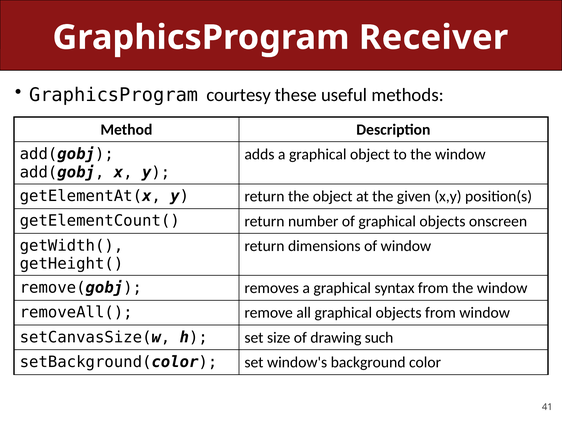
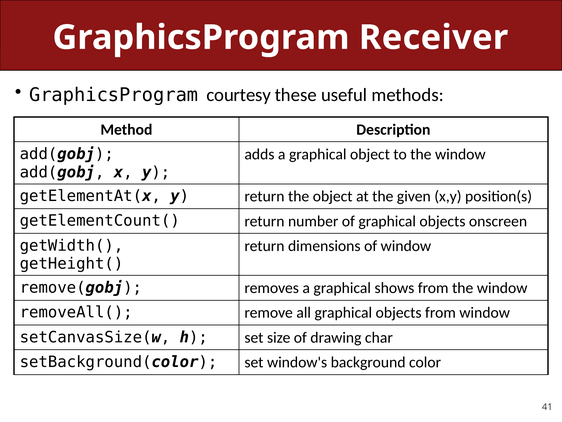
syntax: syntax -> shows (394, 288)
such: such -> char (379, 337)
